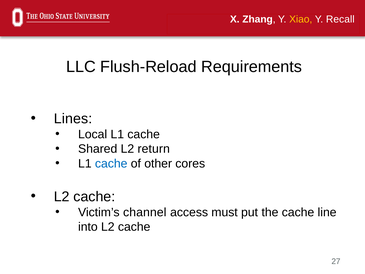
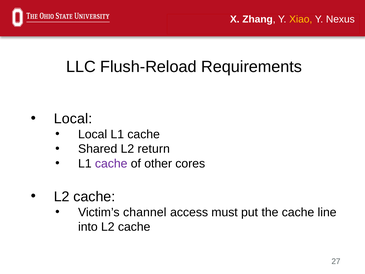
Recall: Recall -> Nexus (340, 19)
Lines: Lines -> Local (73, 119)
cache colour: blue -> purple (111, 163)
